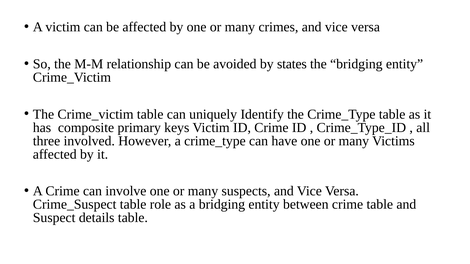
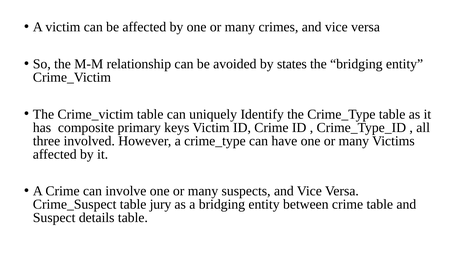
role: role -> jury (160, 205)
